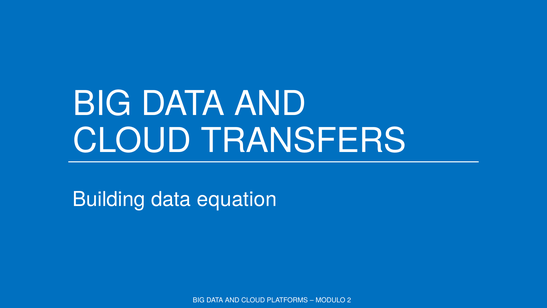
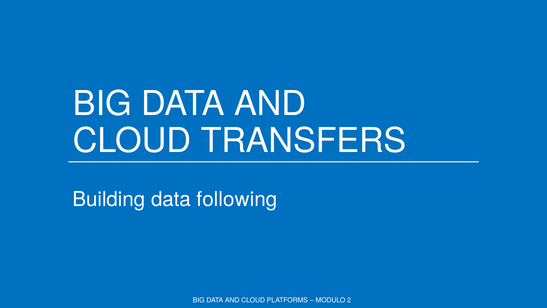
equation: equation -> following (237, 199)
